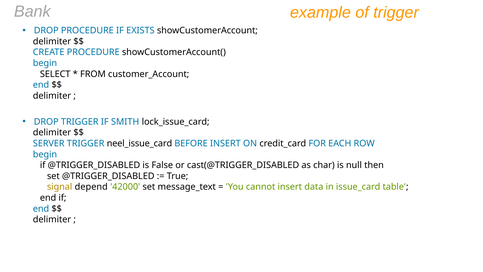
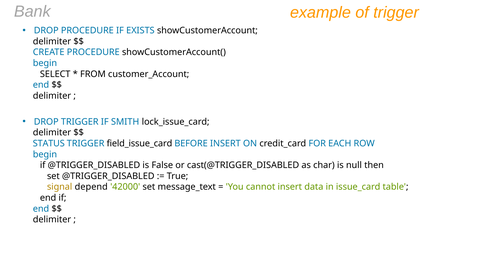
SERVER: SERVER -> STATUS (49, 143)
neel_issue_card: neel_issue_card -> field_issue_card (139, 143)
